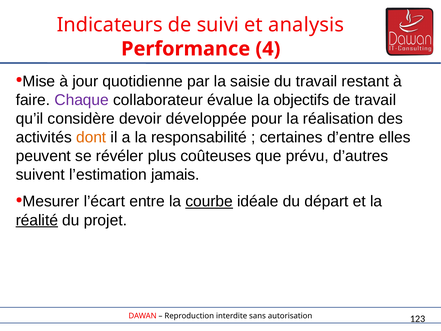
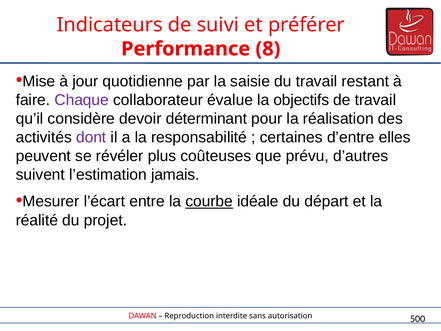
analysis: analysis -> préférer (306, 25)
4: 4 -> 8 (268, 49)
développée: développée -> déterminant (206, 119)
dont colour: orange -> purple (91, 137)
réalité underline: present -> none (37, 220)
123: 123 -> 500 (418, 319)
